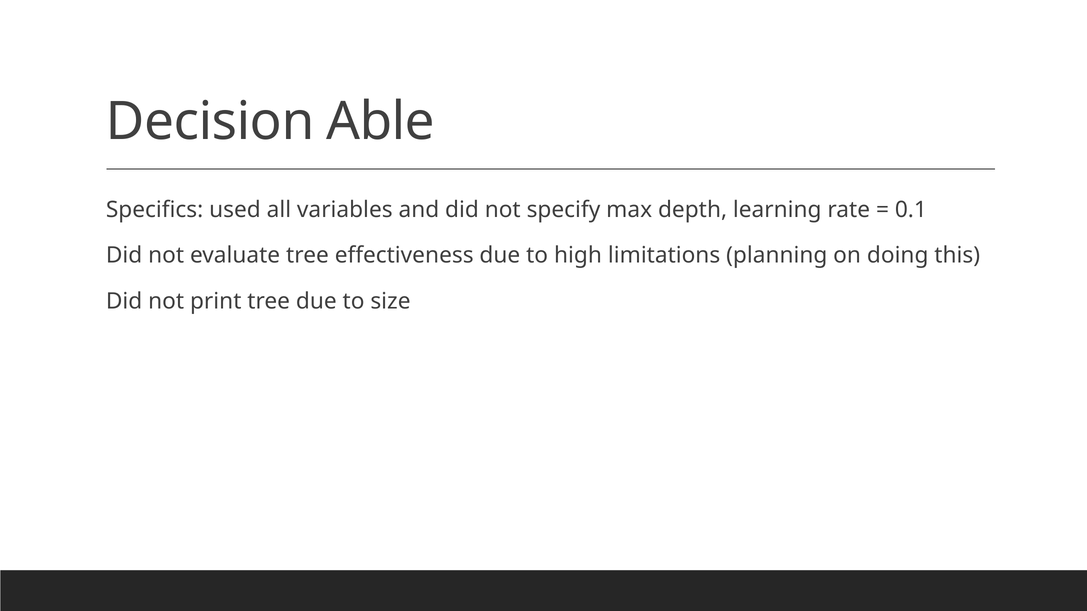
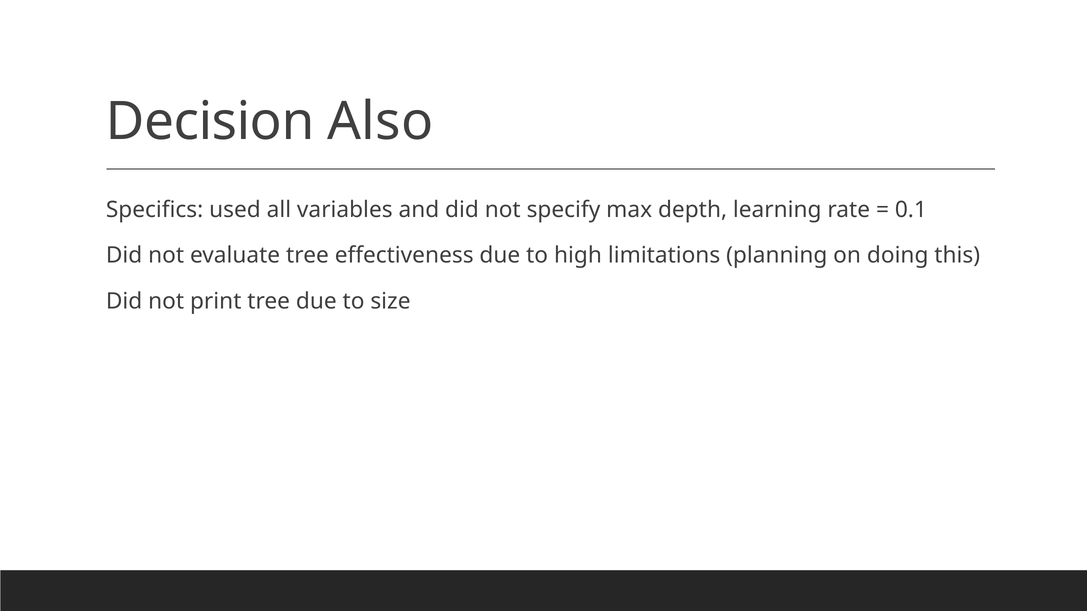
Able: Able -> Also (380, 122)
